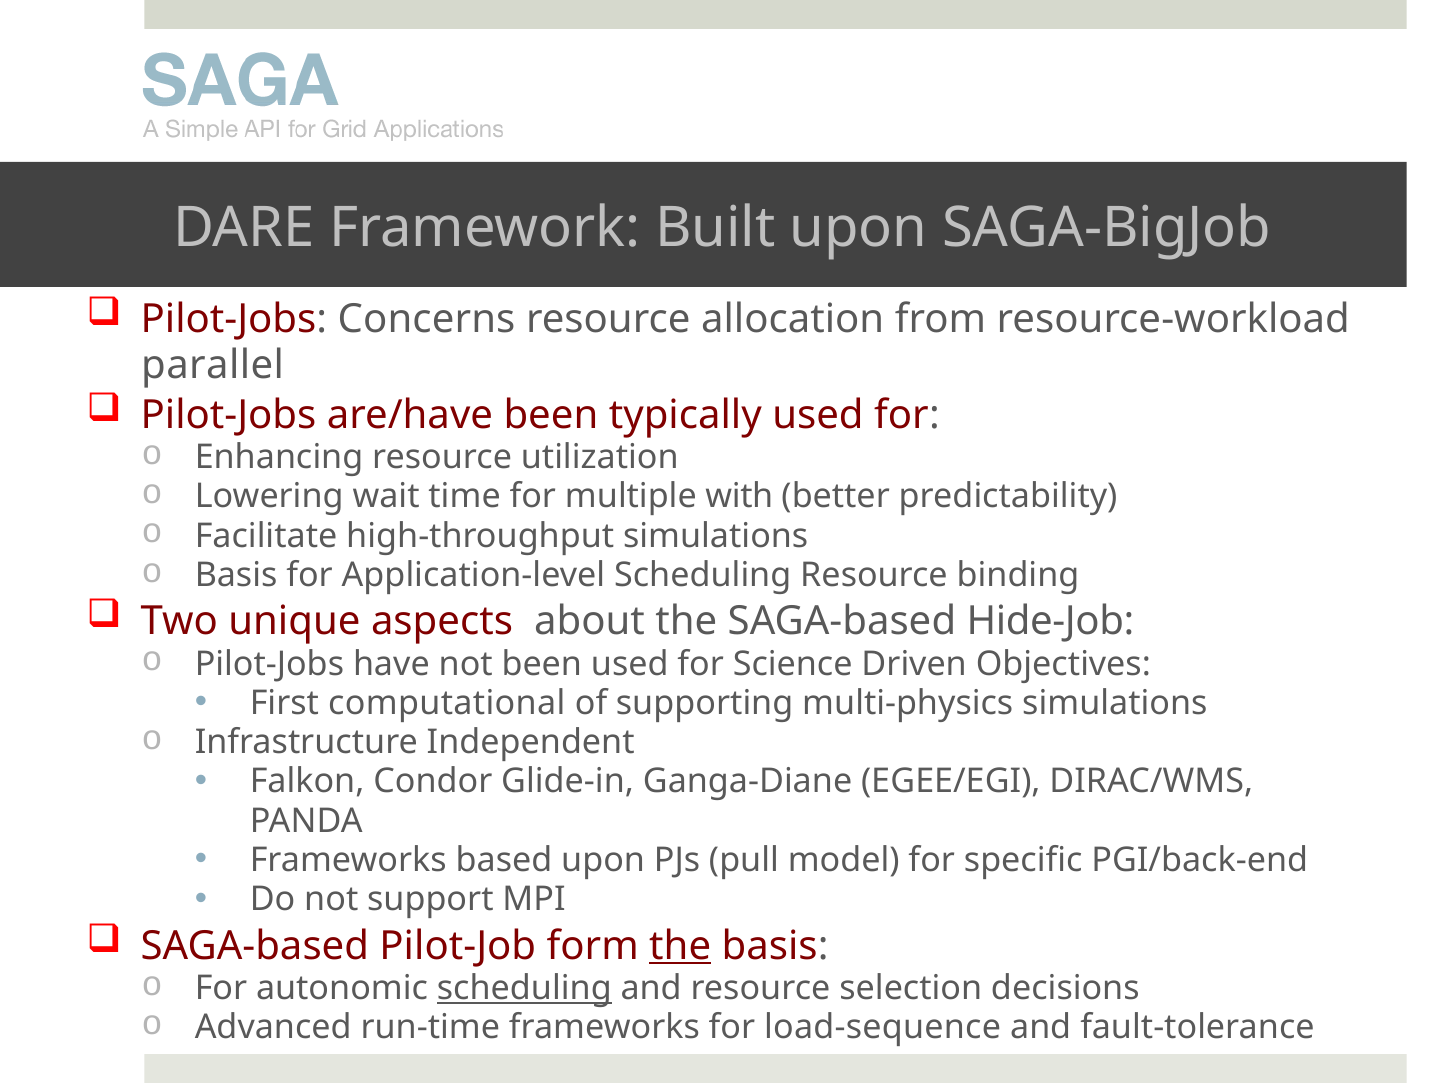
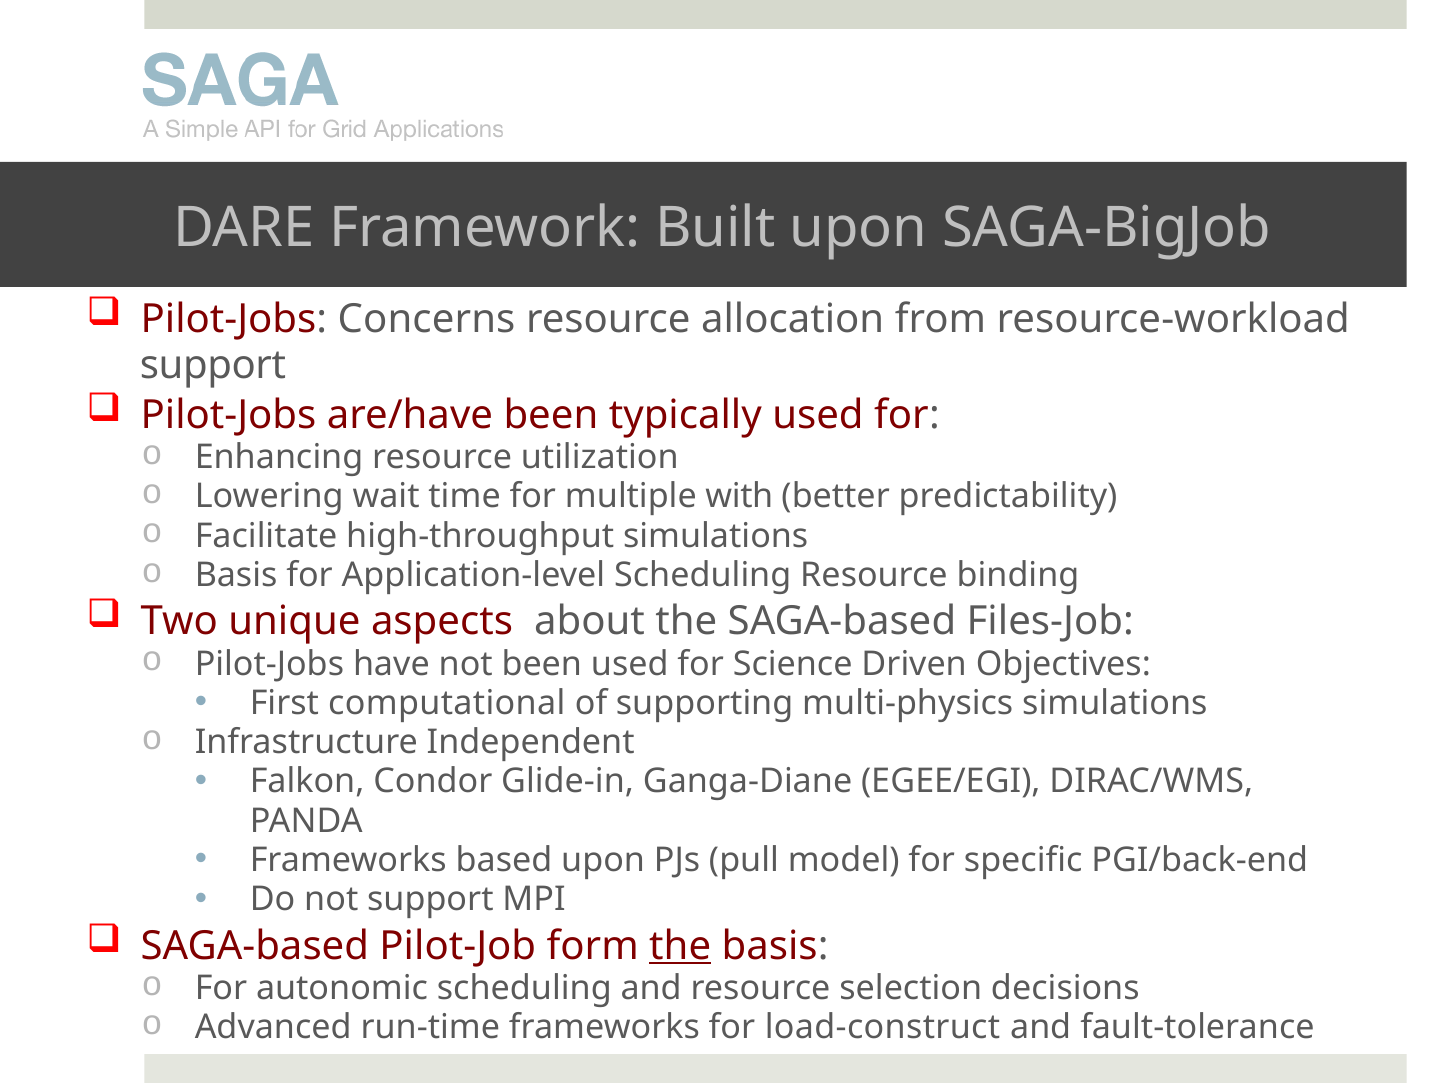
parallel: parallel -> support (213, 365)
Hide-Job: Hide-Job -> Files-Job (1050, 621)
scheduling underline: present -> none (524, 988)
load-sequence: load-sequence -> load-construct (883, 1027)
